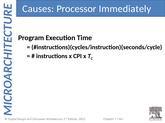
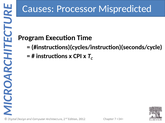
Immediately: Immediately -> Mispredicted (125, 9)
